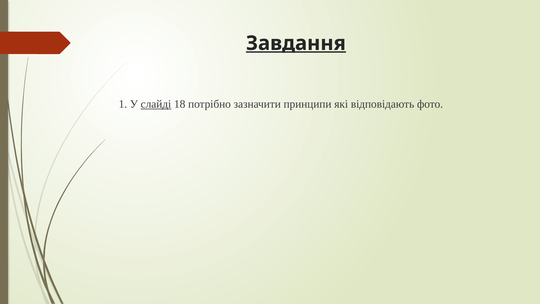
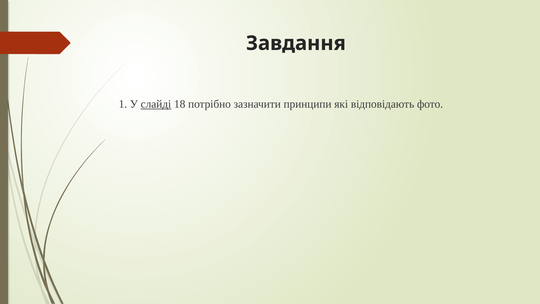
Завдання underline: present -> none (296, 43)
